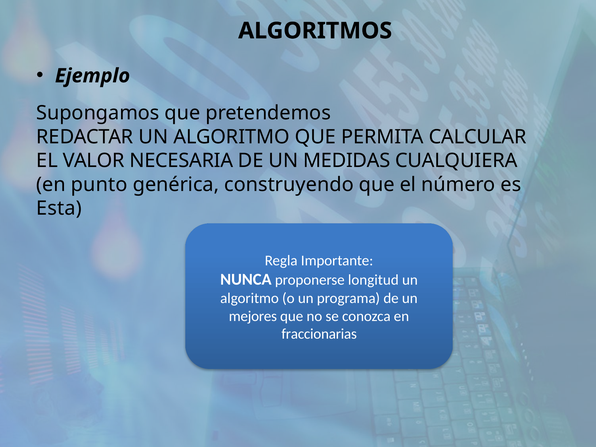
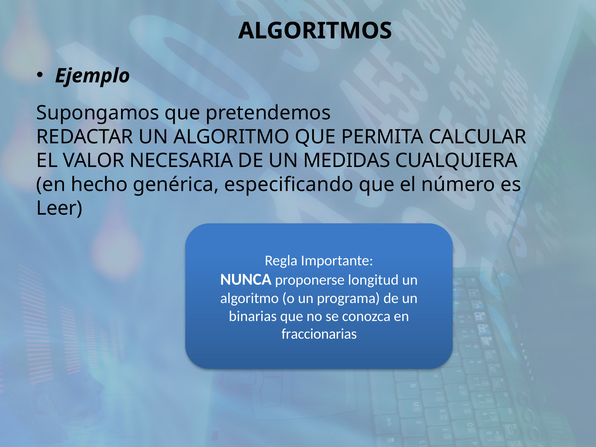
punto: punto -> hecho (99, 185)
construyendo: construyendo -> especificando (289, 185)
Esta: Esta -> Leer (59, 208)
mejores: mejores -> binarias (253, 316)
